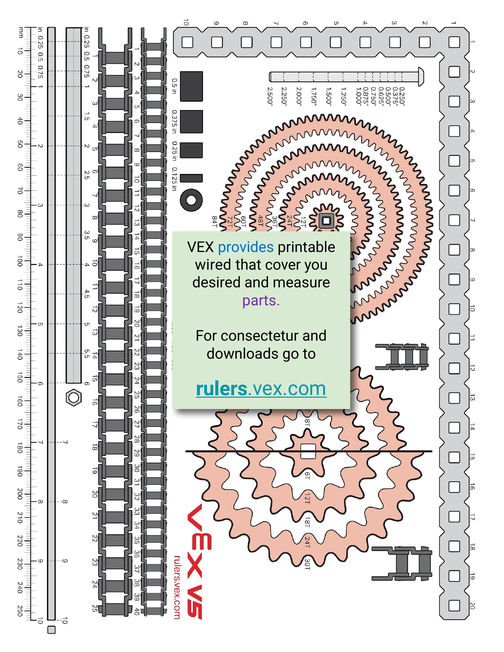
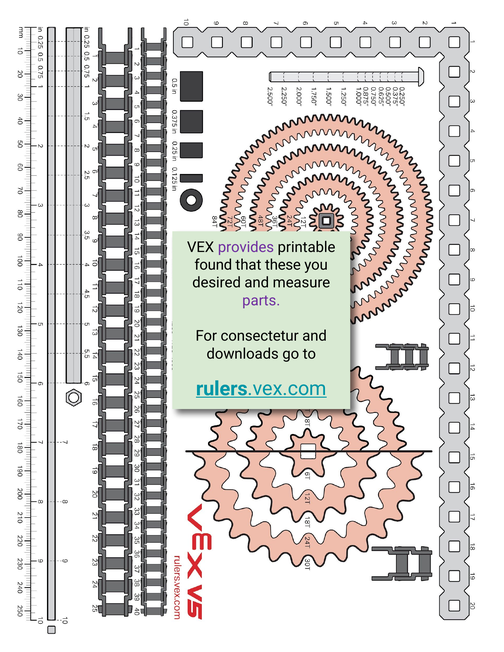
provides colour: blue -> purple (246, 247)
wired: wired -> found (213, 265)
cover: cover -> these (283, 265)
